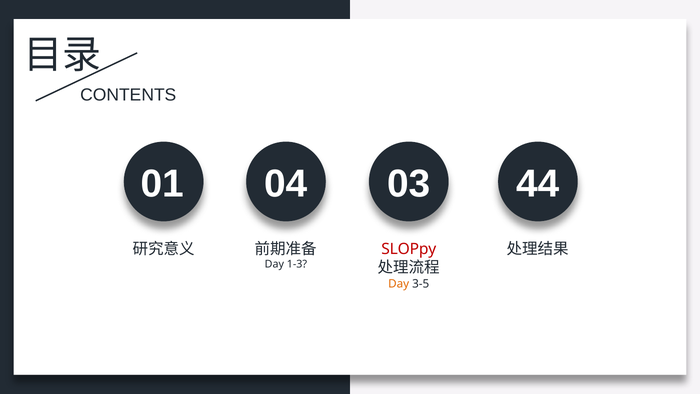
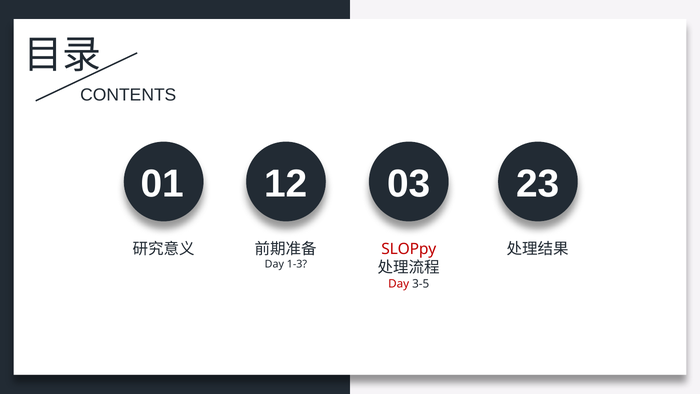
04: 04 -> 12 (286, 184)
44: 44 -> 23 (538, 184)
Day colour: orange -> red (399, 284)
